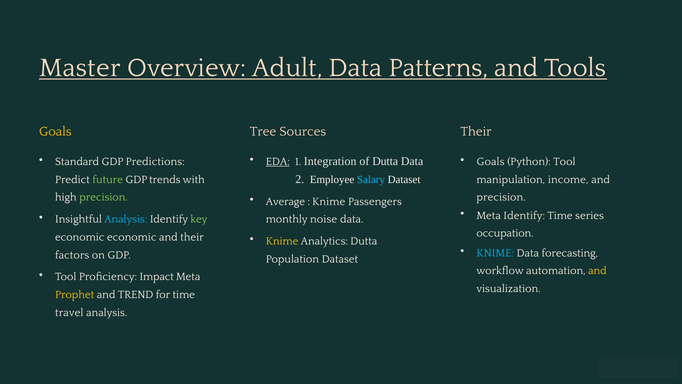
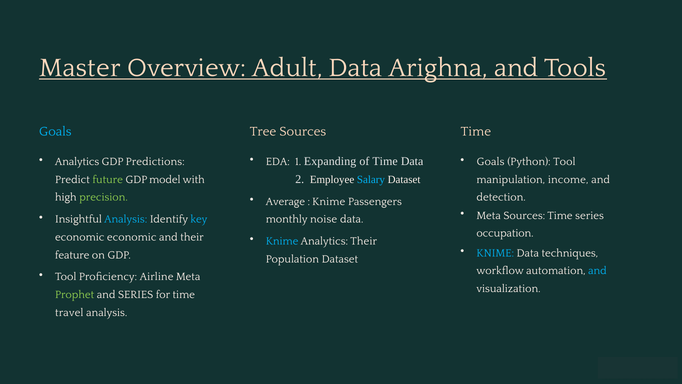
Patterns: Patterns -> Arighna (438, 68)
Goals colour: yellow -> light blue (55, 132)
Their: Their -> Time (476, 132)
EDA underline: present -> none (278, 161)
Integration: Integration -> Expanding (330, 161)
of Dutta: Dutta -> Time (385, 161)
Standard: Standard -> Analytics (77, 162)
trends: trends -> model (165, 179)
precision: precision -> detection (501, 197)
Meta Identify: Identify -> Sources (524, 215)
key colour: light green -> light blue (199, 219)
Knime colour: yellow -> light blue (282, 241)
Analytics Dutta: Dutta -> Their (364, 241)
forecasting: forecasting -> techniques (570, 253)
factors: factors -> feature (72, 255)
and colour: yellow -> light blue (597, 271)
Impact: Impact -> Airline (157, 277)
Prophet colour: yellow -> light green (75, 294)
and TREND: TREND -> SERIES (136, 294)
